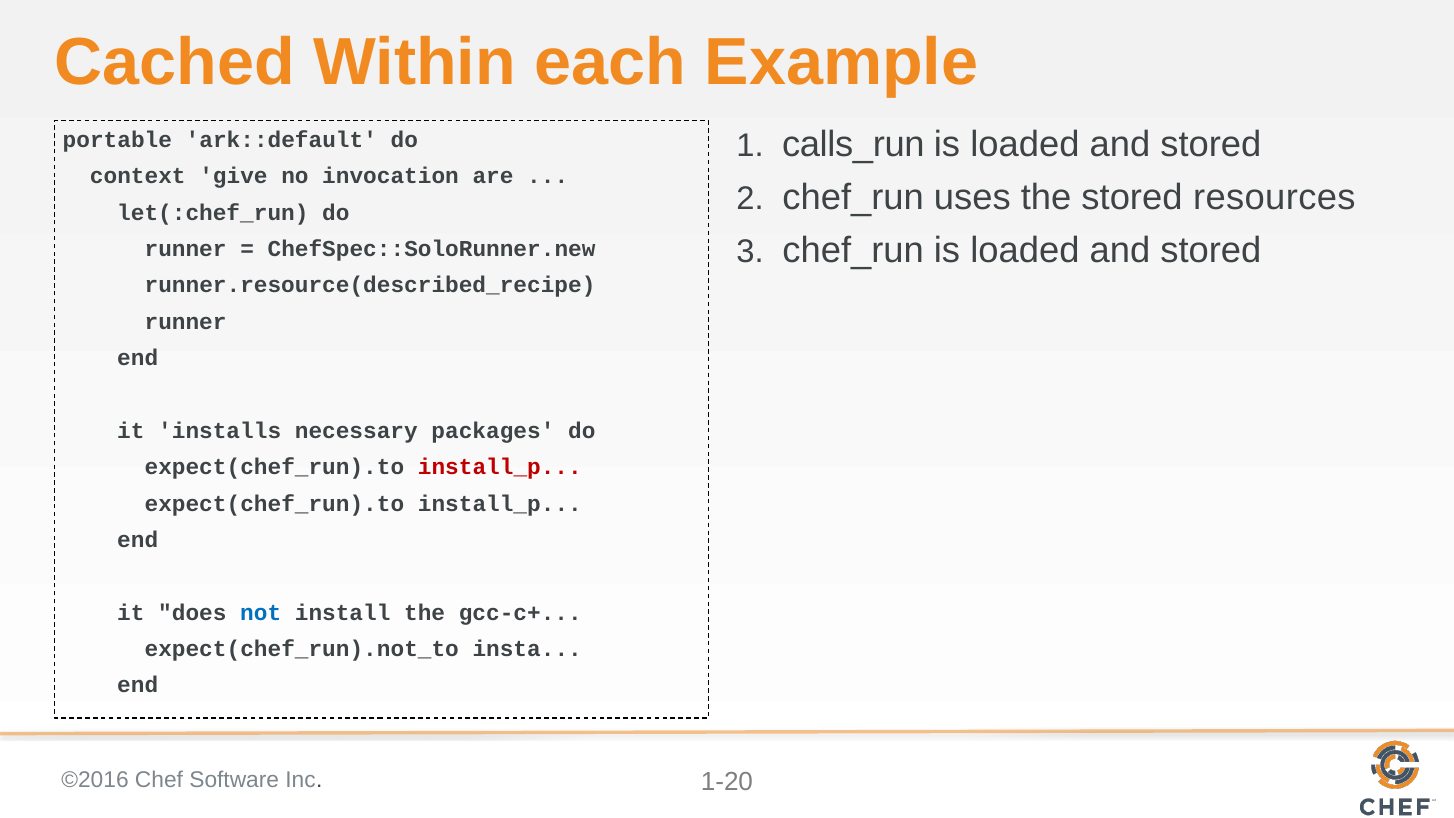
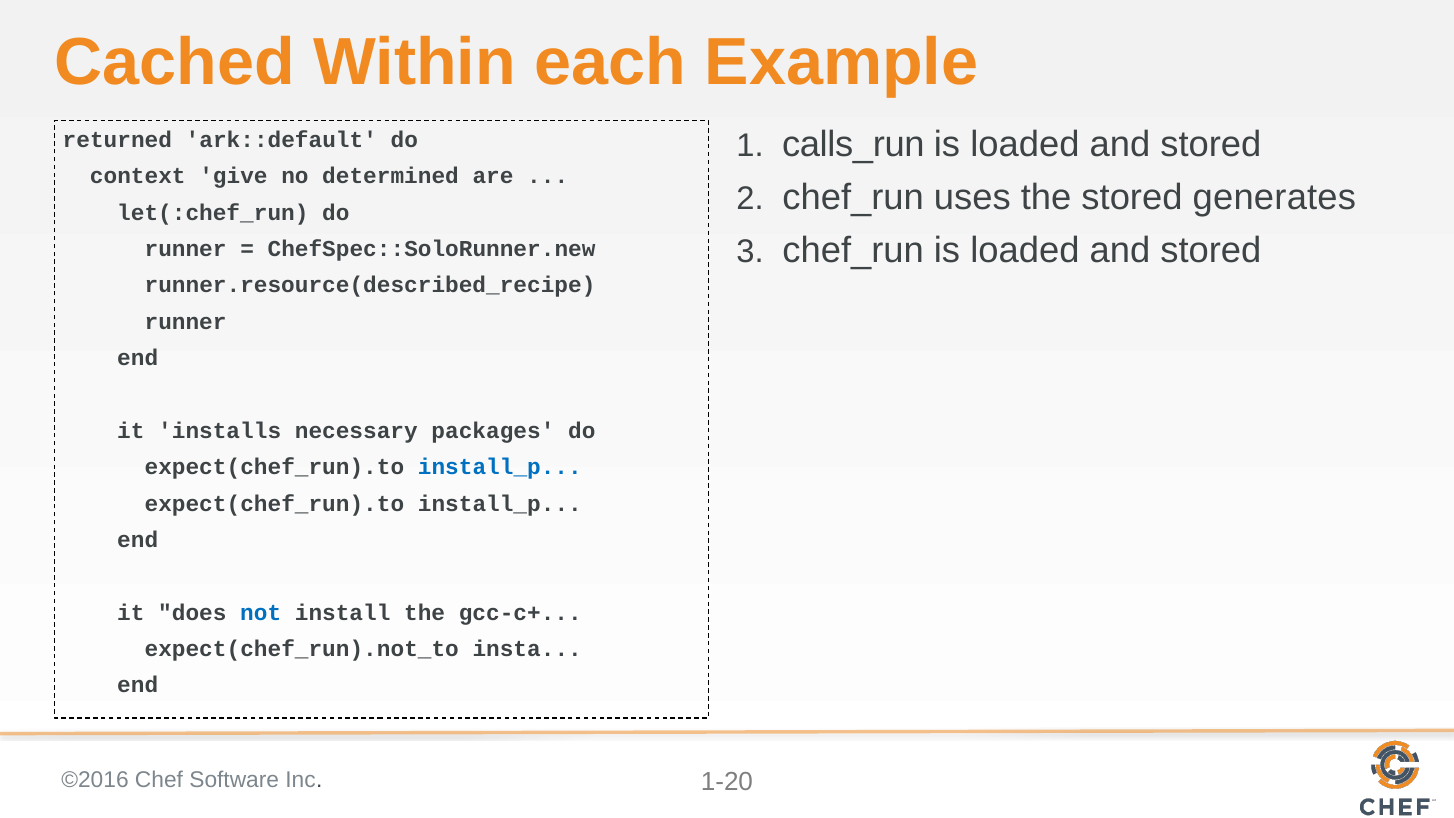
portable: portable -> returned (117, 140)
invocation: invocation -> determined (391, 176)
resources: resources -> generates (1274, 198)
install_p colour: red -> blue (500, 467)
